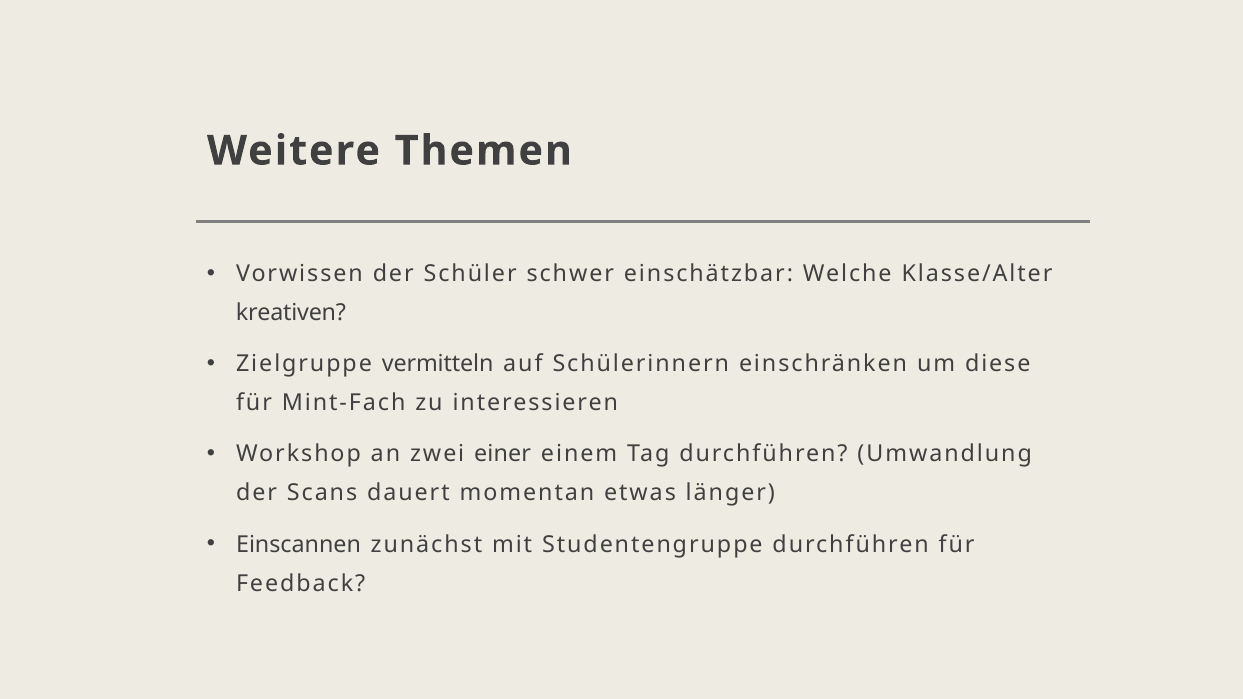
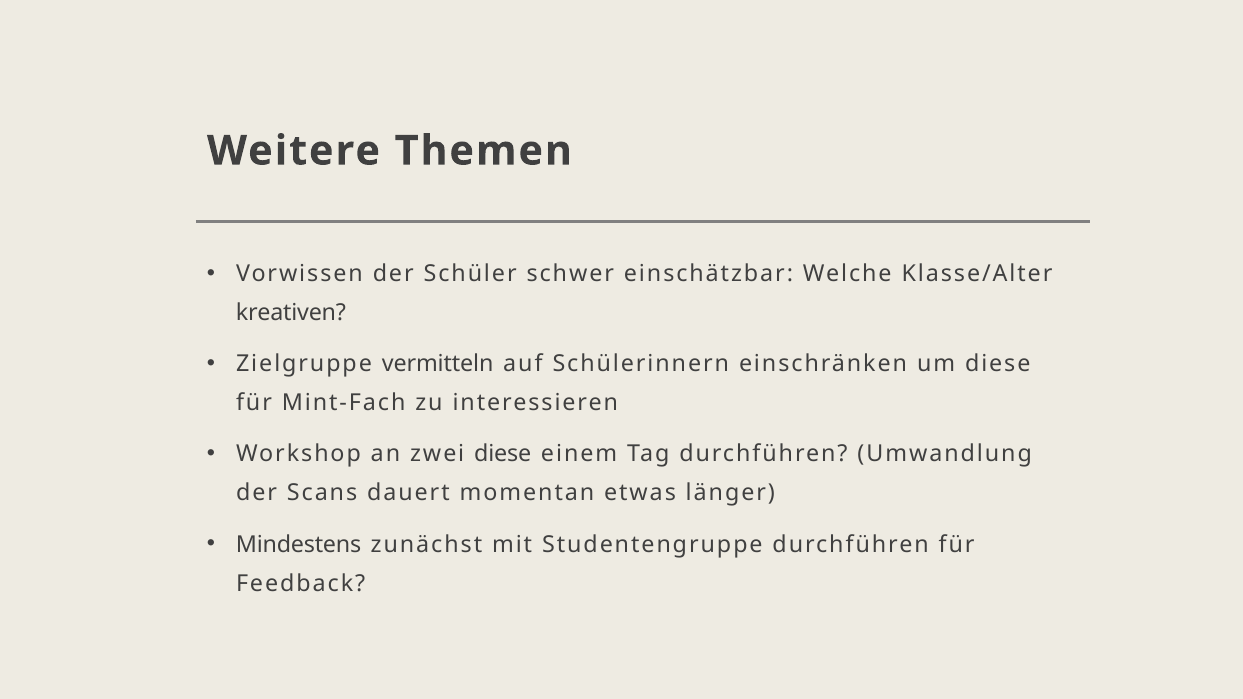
zwei einer: einer -> diese (503, 454)
Einscannen: Einscannen -> Mindestens (299, 545)
